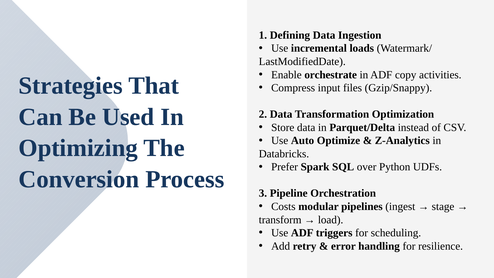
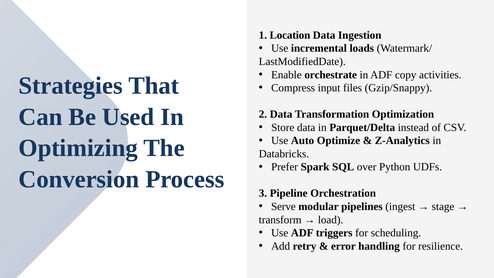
Defining: Defining -> Location (290, 35)
Costs: Costs -> Serve (283, 206)
